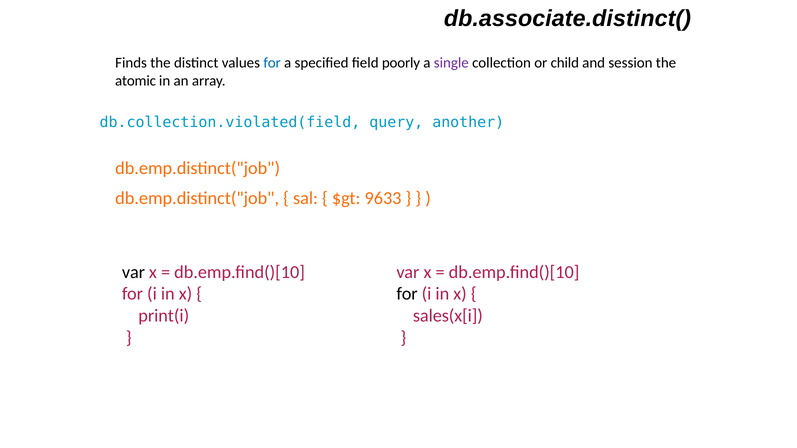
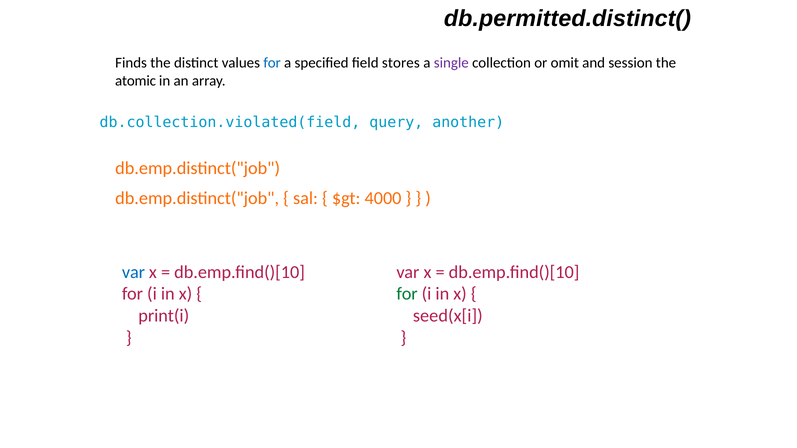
db.associate.distinct(: db.associate.distinct( -> db.permitted.distinct( (568, 18)
poorly: poorly -> stores (401, 63)
child: child -> omit (565, 63)
9633: 9633 -> 4000 (383, 198)
var colour: black -> blue (133, 272)
for colour: black -> green (407, 294)
sales(x[i: sales(x[i -> seed(x[i (448, 316)
